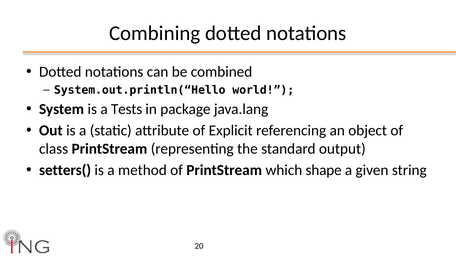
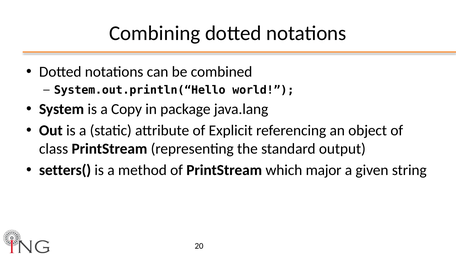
Tests: Tests -> Copy (127, 109)
shape: shape -> major (324, 170)
